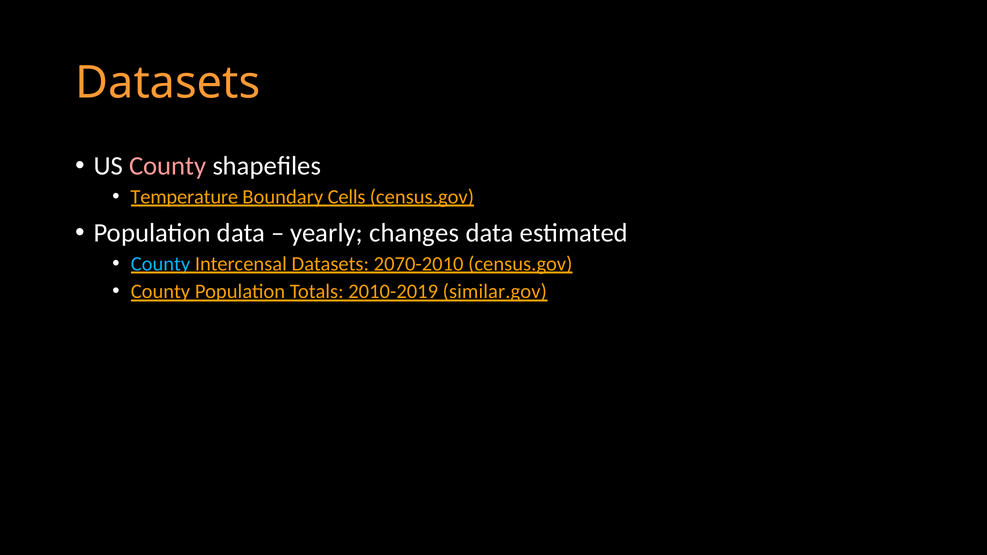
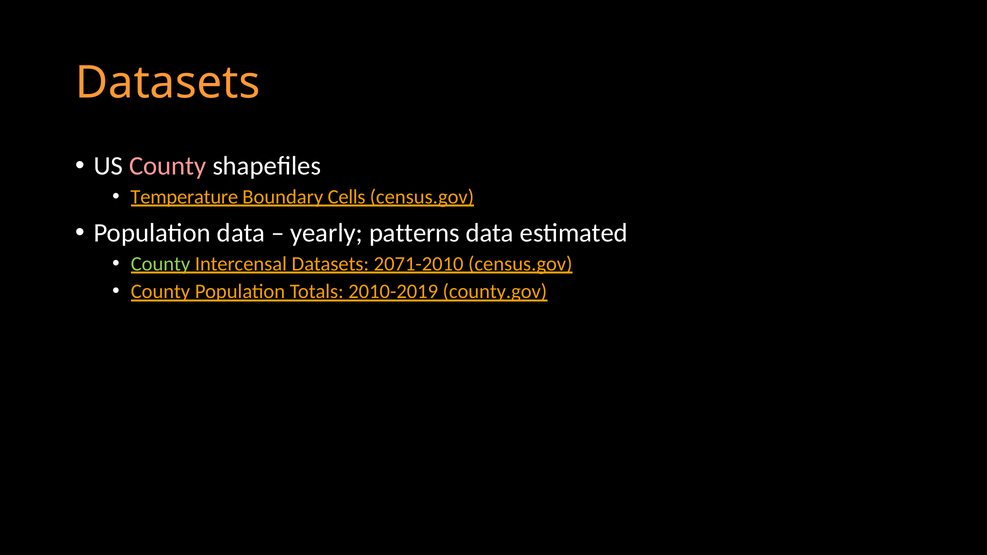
changes: changes -> patterns (414, 233)
County colour: light blue -> light green (160, 264)
2070-2010: 2070-2010 -> 2071-2010 (419, 264)
similar.gov: similar.gov -> county.gov (495, 292)
